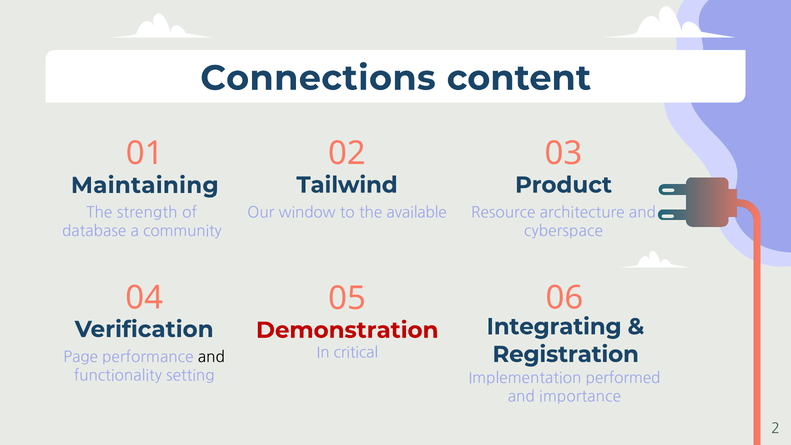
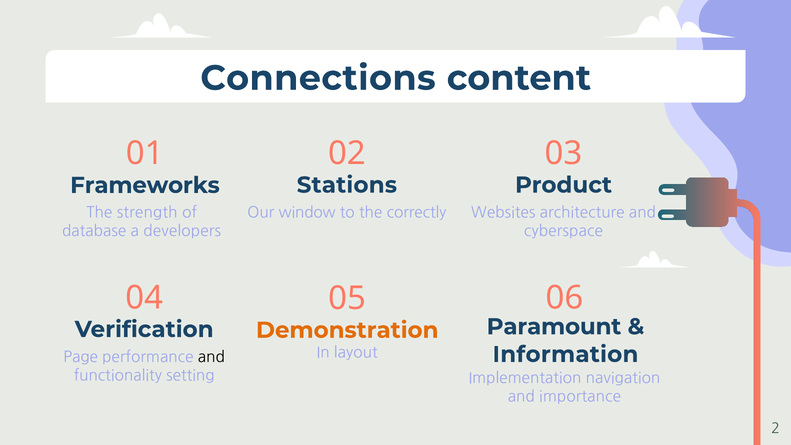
Tailwind: Tailwind -> Stations (347, 185)
Maintaining: Maintaining -> Frameworks (145, 185)
available: available -> correctly (417, 213)
Resource: Resource -> Websites (503, 213)
community: community -> developers (182, 231)
Integrating: Integrating -> Paramount (554, 327)
Demonstration colour: red -> orange (347, 330)
critical: critical -> layout (356, 353)
Registration: Registration -> Information (565, 354)
performed: performed -> navigation (623, 378)
